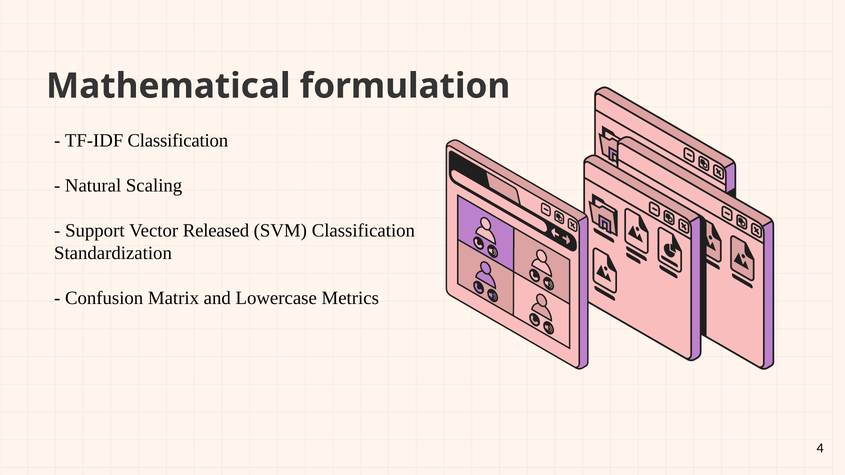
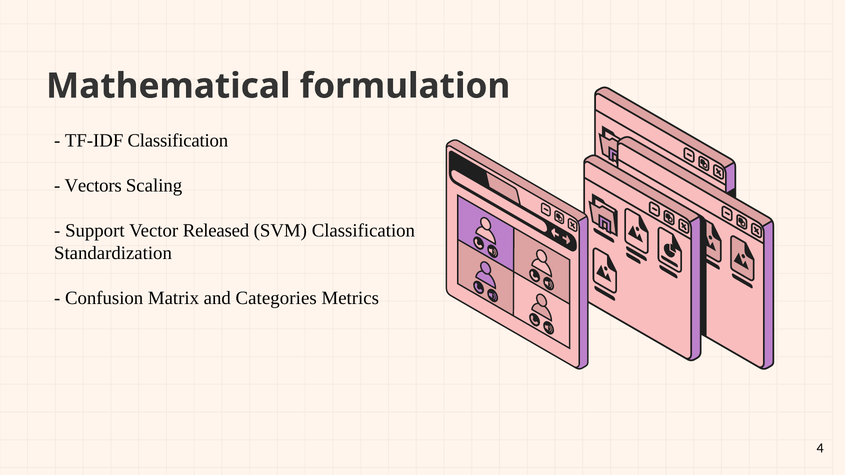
Natural: Natural -> Vectors (93, 186)
Lowercase: Lowercase -> Categories (276, 298)
